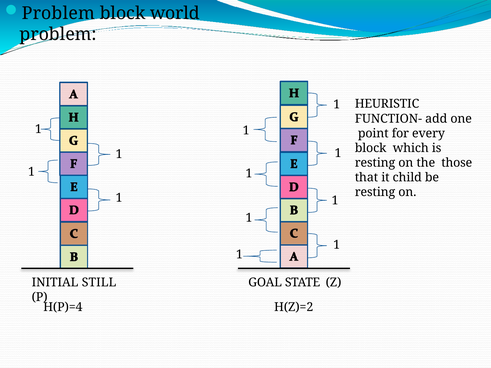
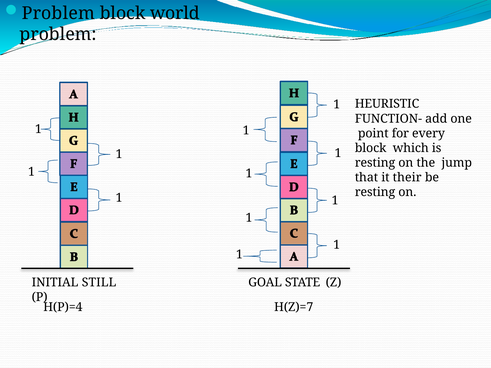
those: those -> jump (457, 163)
child: child -> their (407, 178)
H(Z)=2: H(Z)=2 -> H(Z)=7 (294, 307)
